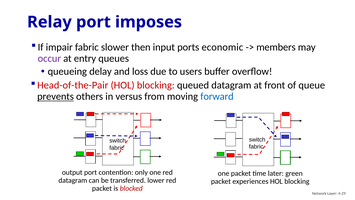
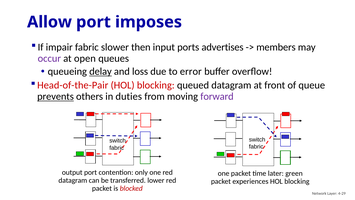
Relay: Relay -> Allow (49, 22)
economic: economic -> advertises (223, 47)
entry: entry -> open (85, 58)
delay underline: none -> present (100, 71)
users: users -> error (191, 71)
versus: versus -> duties (129, 96)
forward colour: blue -> purple (217, 96)
